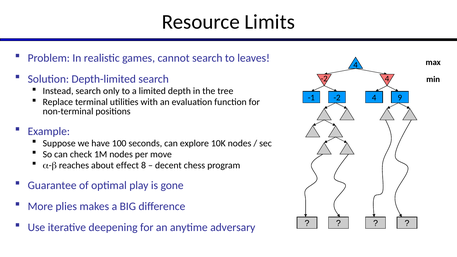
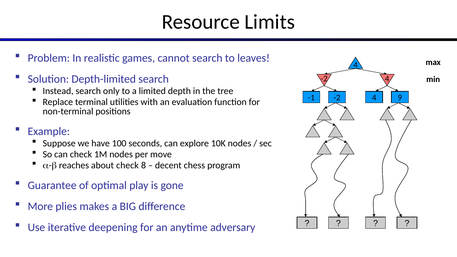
about effect: effect -> check (127, 165)
